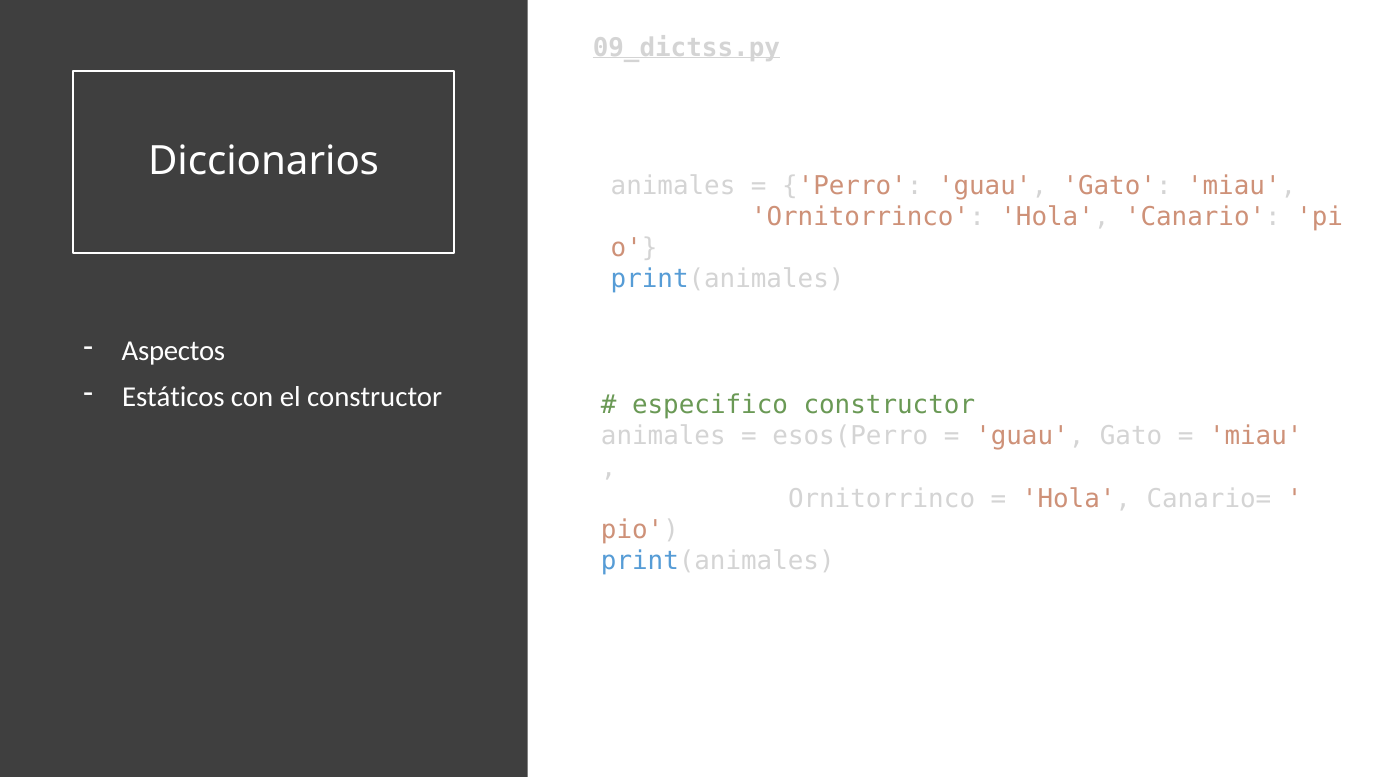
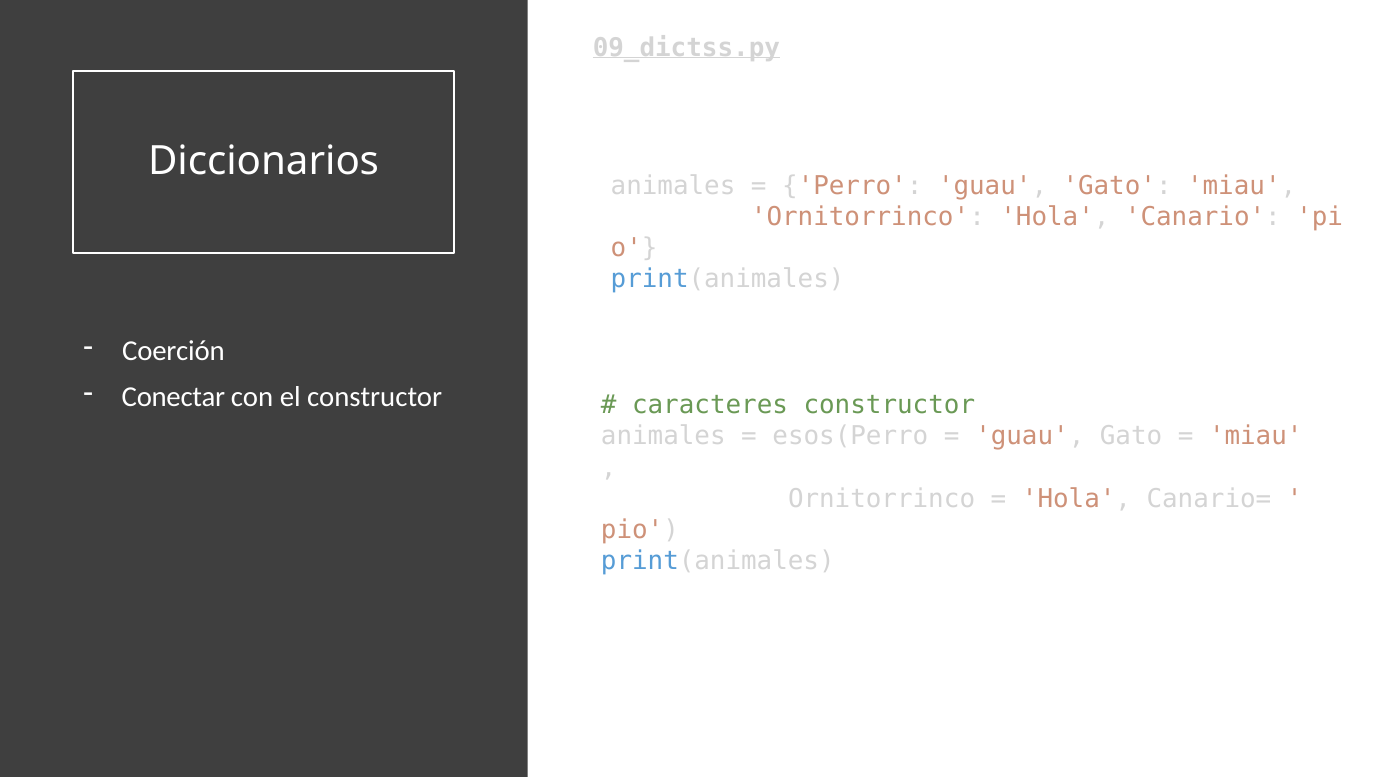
Aspectos: Aspectos -> Coerción (173, 351)
Estáticos: Estáticos -> Conectar (173, 397)
especifico: especifico -> caracteres (710, 406)
